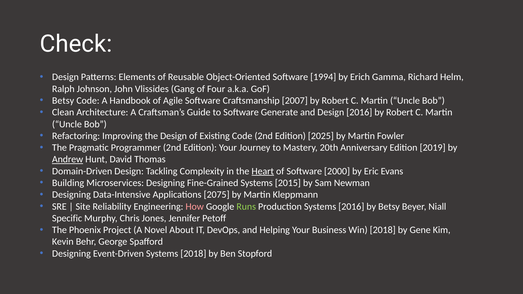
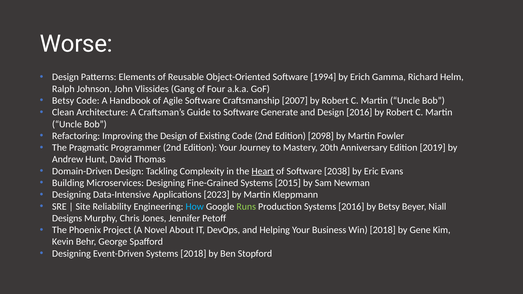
Check: Check -> Worse (76, 44)
2025: 2025 -> 2098 (321, 136)
Andrew underline: present -> none (68, 159)
2000: 2000 -> 2038 (337, 171)
2075: 2075 -> 2023 (217, 195)
How colour: pink -> light blue (195, 207)
Specific: Specific -> Designs (67, 218)
